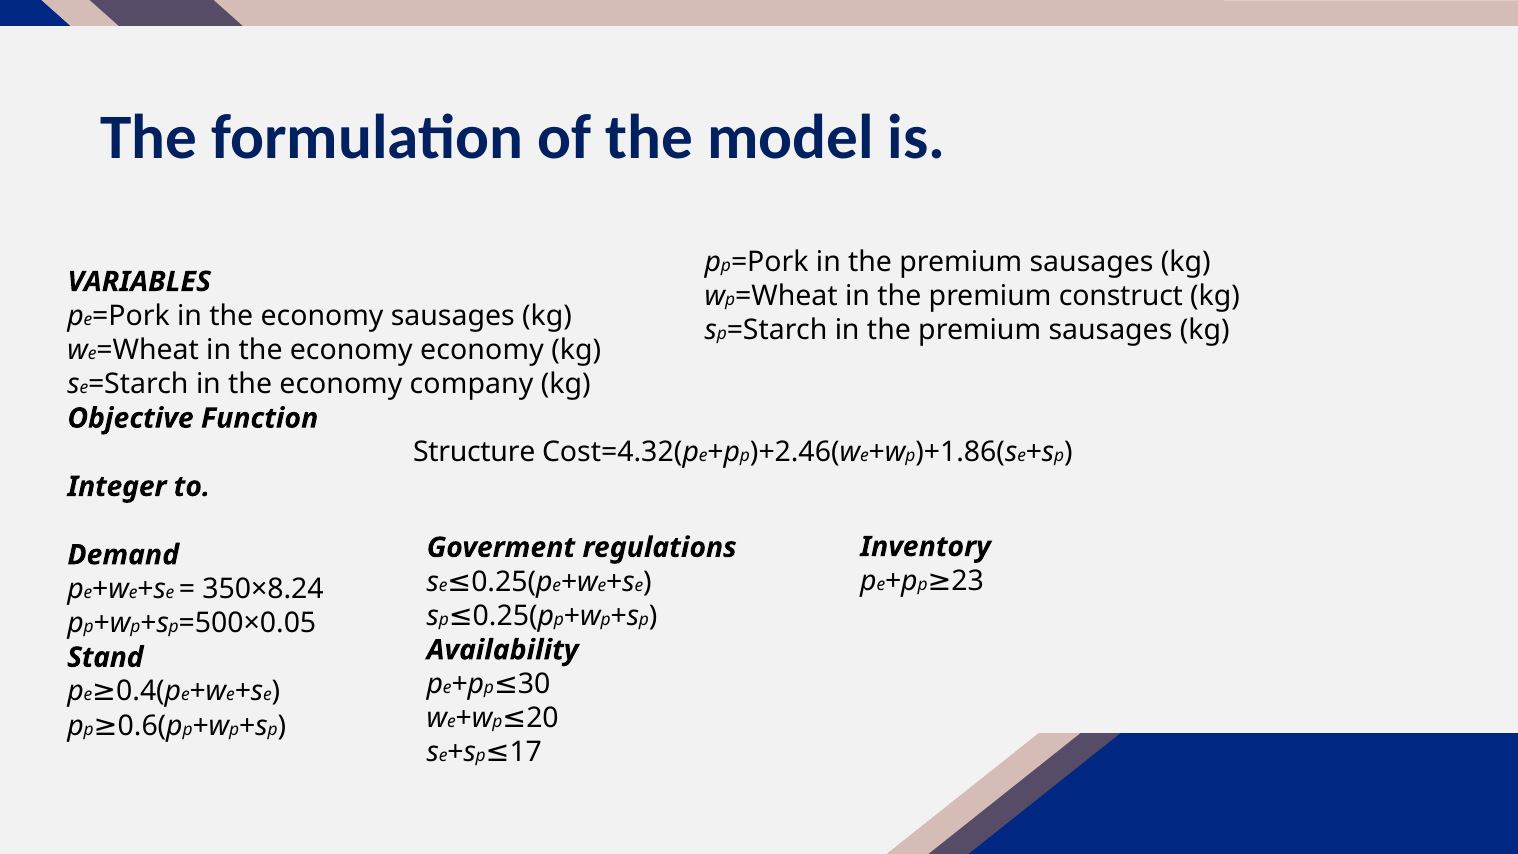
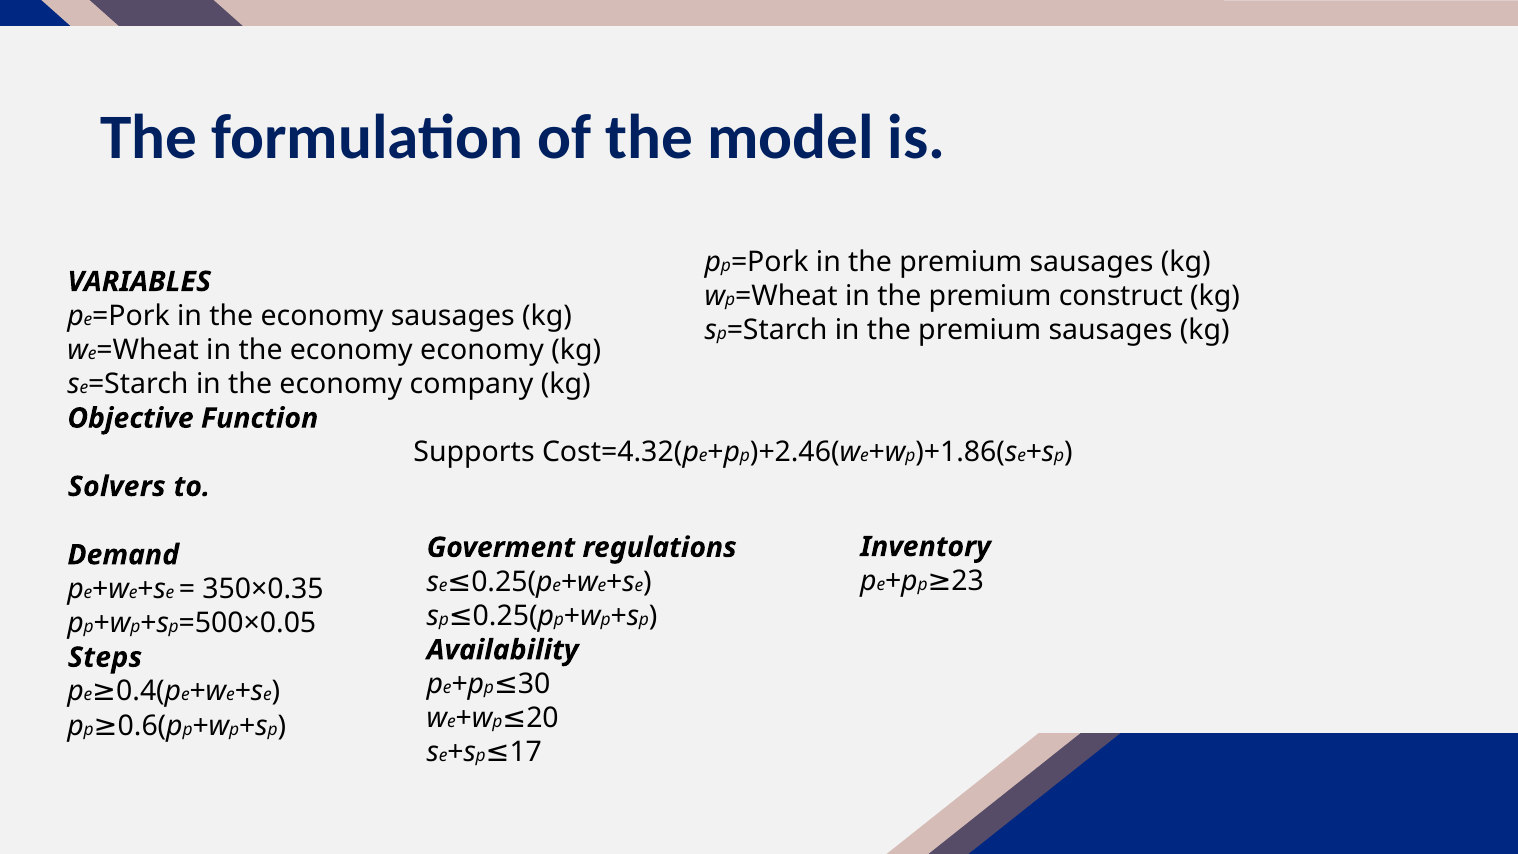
Structure: Structure -> Supports (474, 452)
Integer: Integer -> Solvers (117, 487)
350×8.24: 350×8.24 -> 350×0.35 (263, 589)
Stand: Stand -> Steps (105, 657)
